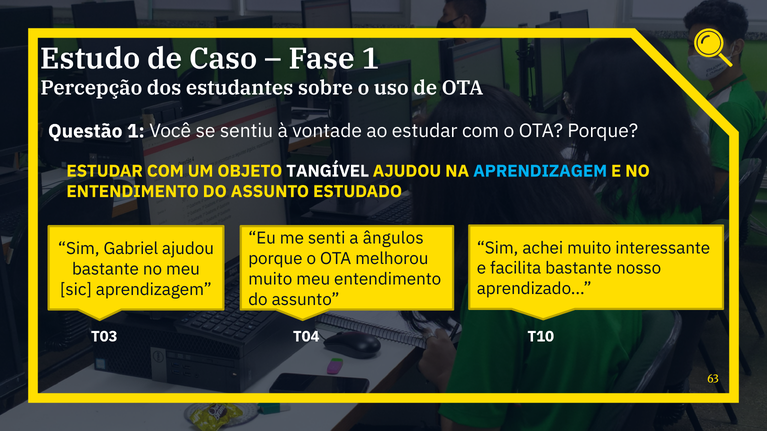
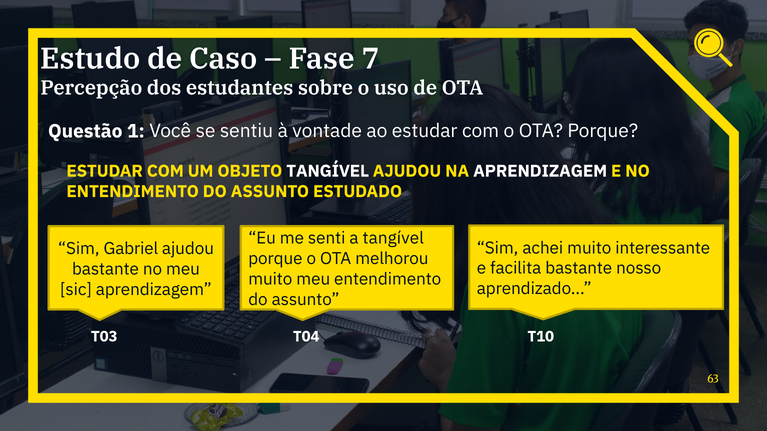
Fase 1: 1 -> 7 (371, 59)
APRENDIZAGEM colour: light blue -> white (540, 171)
a ângulos: ângulos -> tangível (393, 239)
